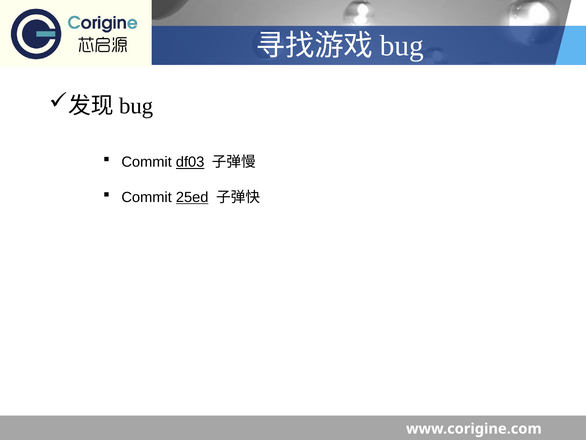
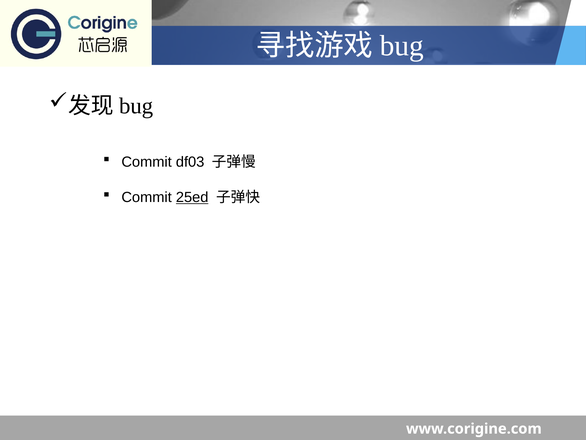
df03 underline: present -> none (190, 162)
